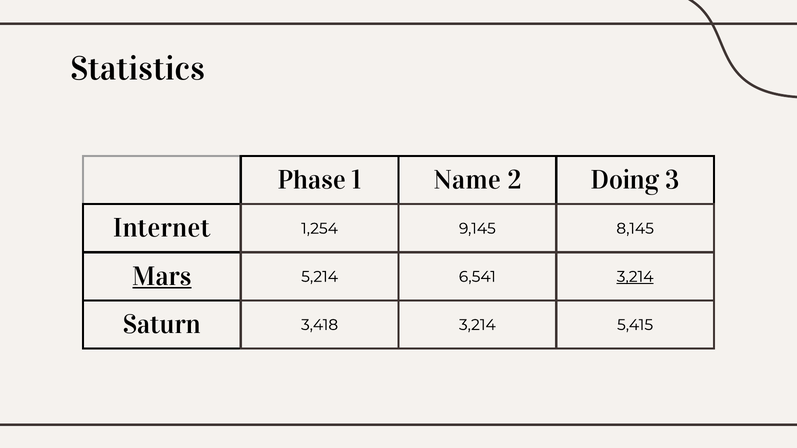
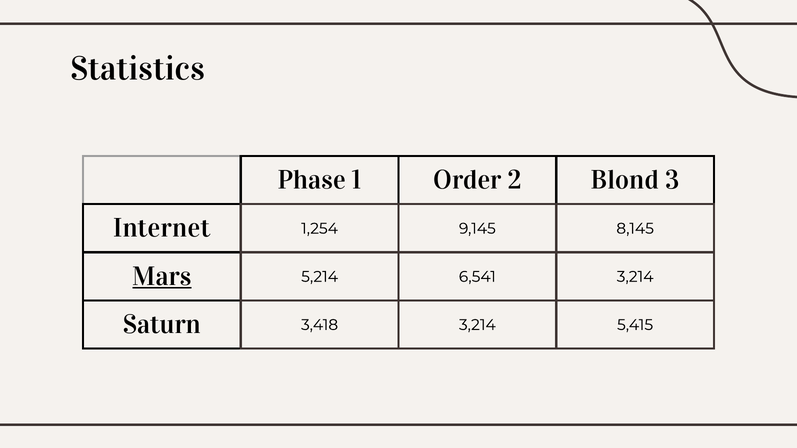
Name: Name -> Order (467, 180)
Doing: Doing -> Blond (625, 180)
3,214 underline: present -> none (635, 277)
